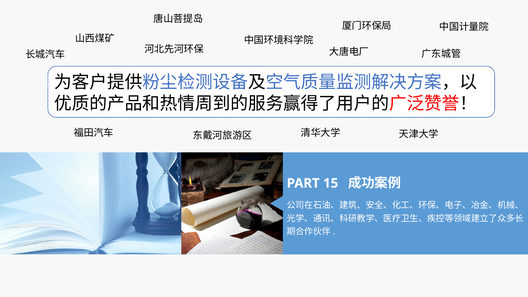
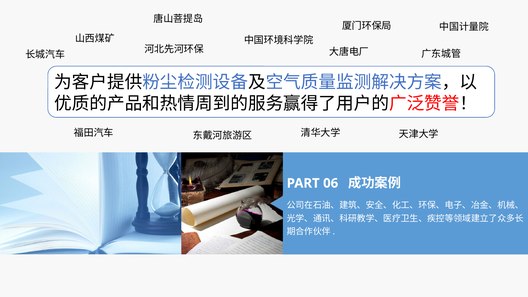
15: 15 -> 06 (331, 183)
